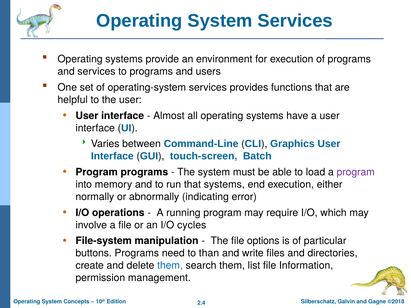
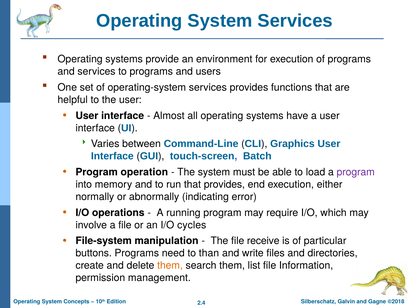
Program programs: programs -> operation (144, 172)
that systems: systems -> provides (224, 185)
options: options -> receive (263, 241)
them colour: blue -> orange (170, 266)
